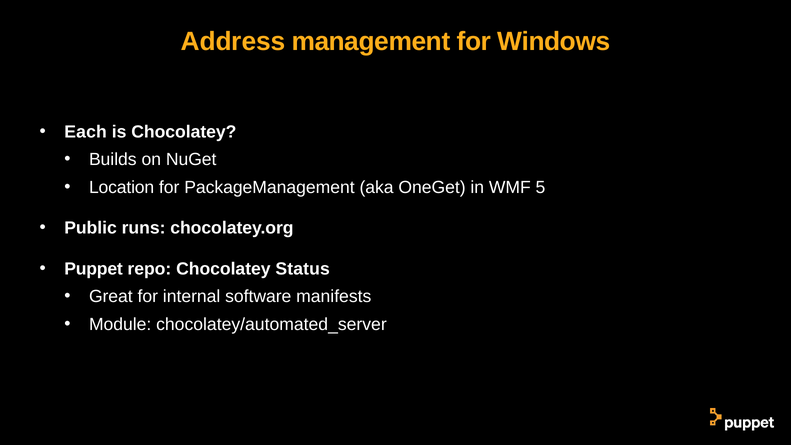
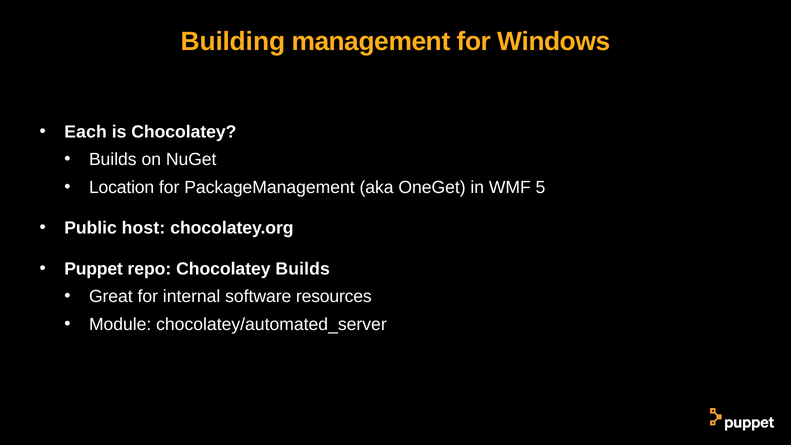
Address: Address -> Building (233, 42)
runs: runs -> host (143, 228)
Chocolatey Status: Status -> Builds (303, 269)
manifests: manifests -> resources (334, 297)
